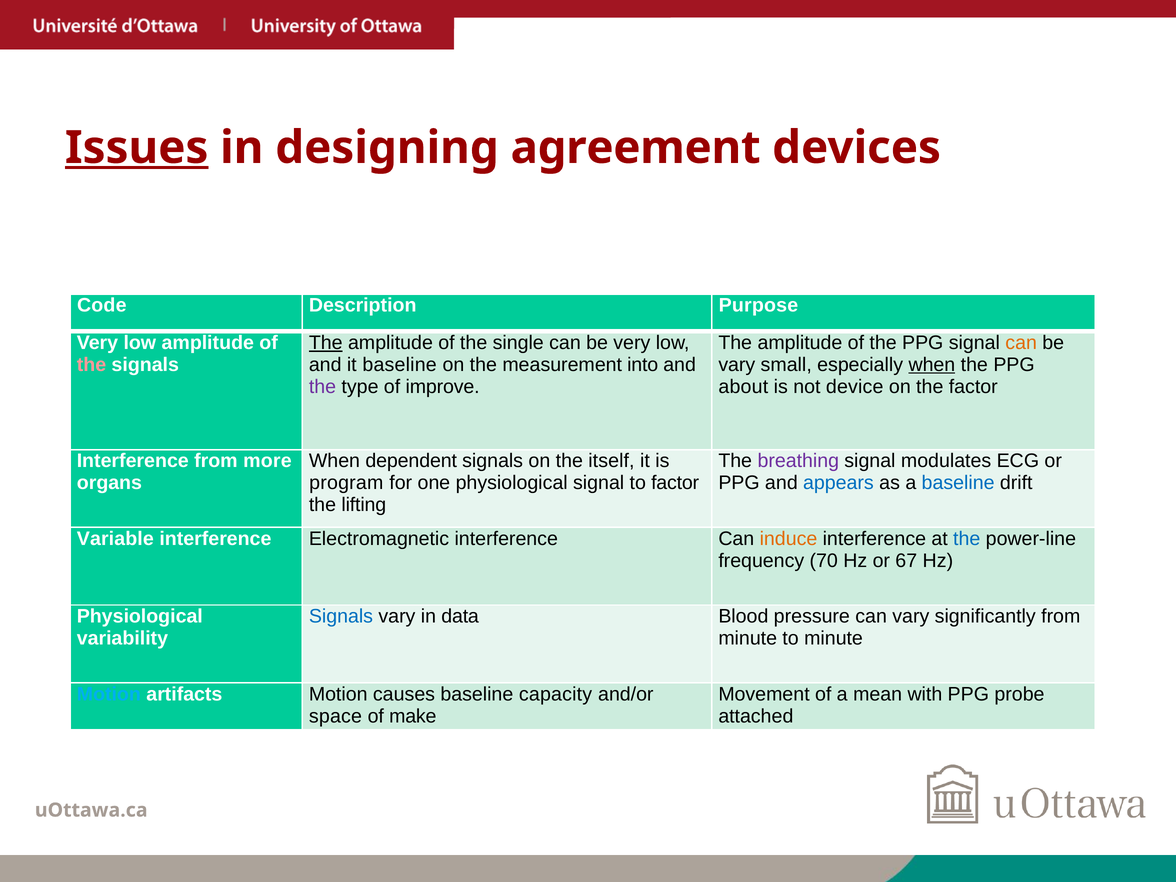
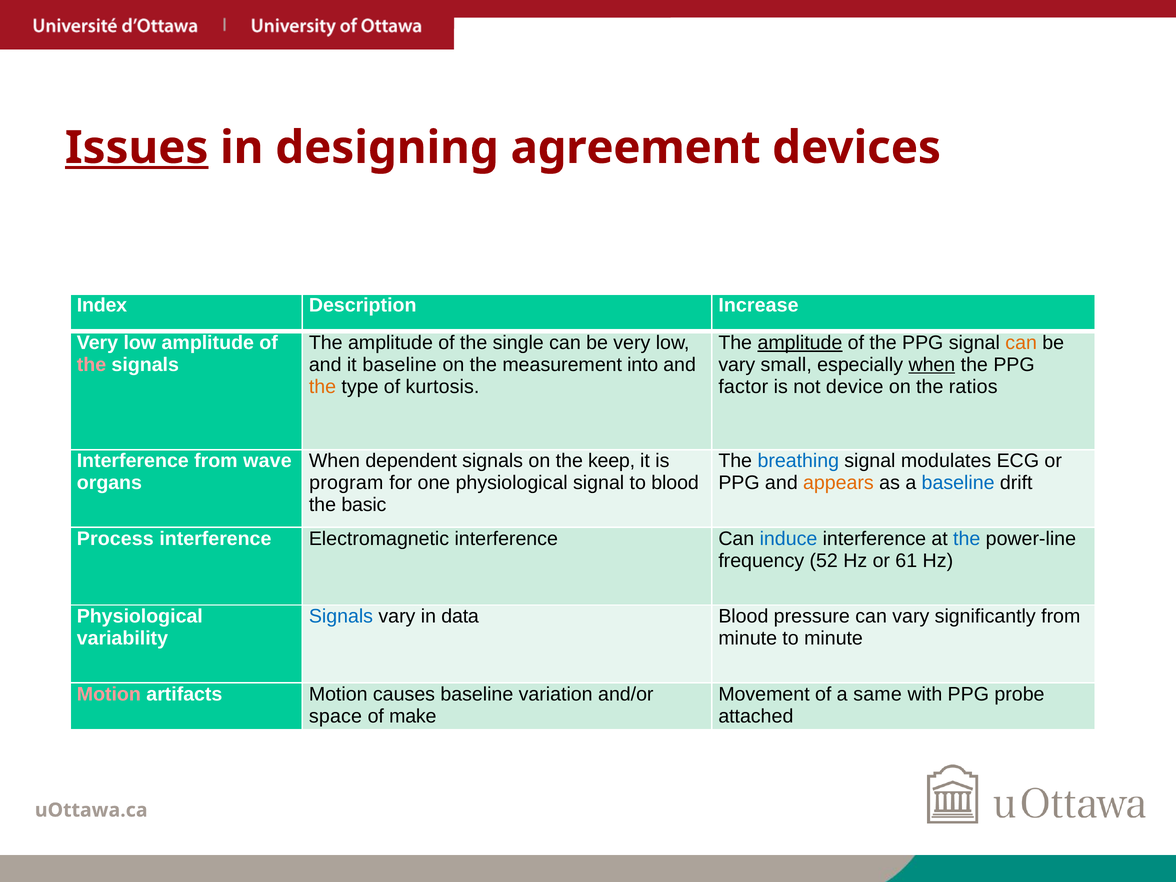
Code: Code -> Index (102, 306)
Purpose: Purpose -> Increase (759, 306)
The underline: present -> none (326, 343)
amplitude underline: none -> present (800, 343)
the colour: purple -> orange (323, 387)
improve: improve -> kurtosis (442, 387)
about: about -> factor (743, 387)
the factor: factor -> ratios (973, 387)
more: more -> wave (267, 461)
itself: itself -> keep (612, 461)
breathing colour: purple -> blue (798, 461)
to factor: factor -> blood (675, 483)
appears colour: blue -> orange (838, 483)
lifting: lifting -> basic (364, 505)
Variable: Variable -> Process (115, 539)
induce colour: orange -> blue (788, 539)
70: 70 -> 52 (824, 561)
67: 67 -> 61 (906, 561)
Motion colour: light blue -> pink (109, 694)
capacity: capacity -> variation (556, 694)
mean: mean -> same (878, 694)
